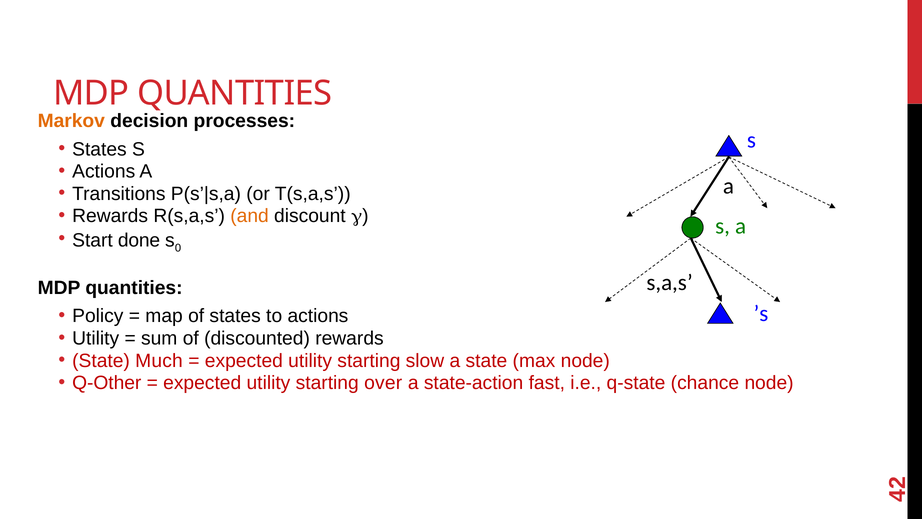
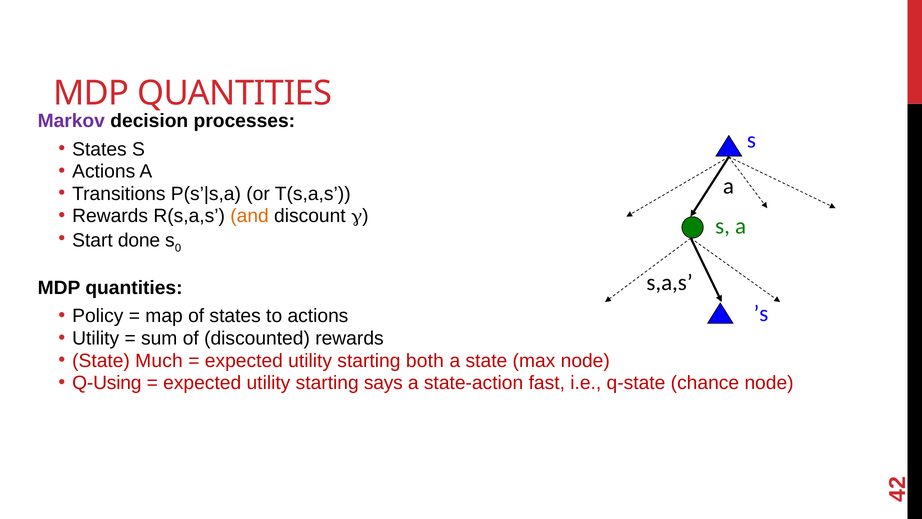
Markov colour: orange -> purple (71, 121)
slow: slow -> both (425, 361)
Q-Other: Q-Other -> Q-Using (107, 383)
over: over -> says (383, 383)
